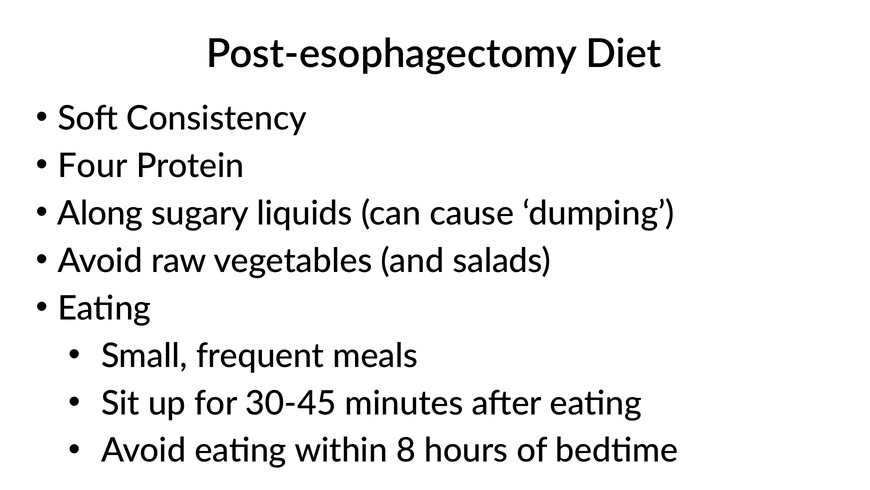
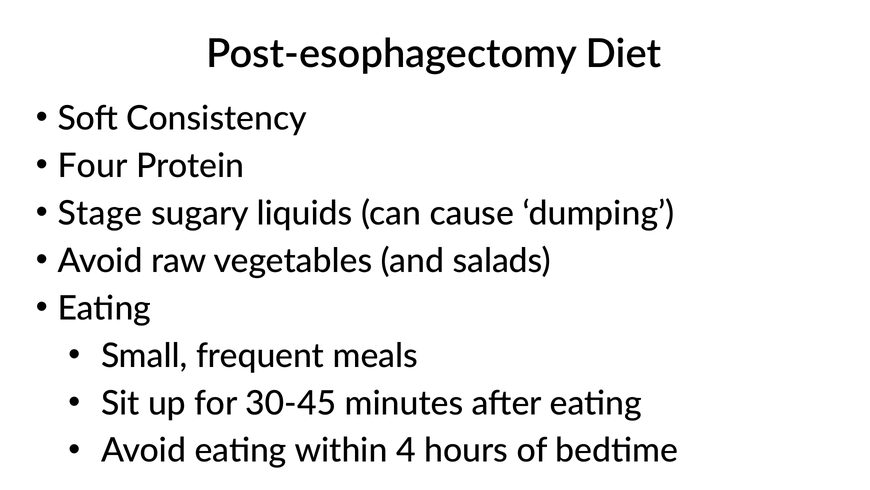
Along: Along -> Stage (100, 213)
8: 8 -> 4 (406, 450)
